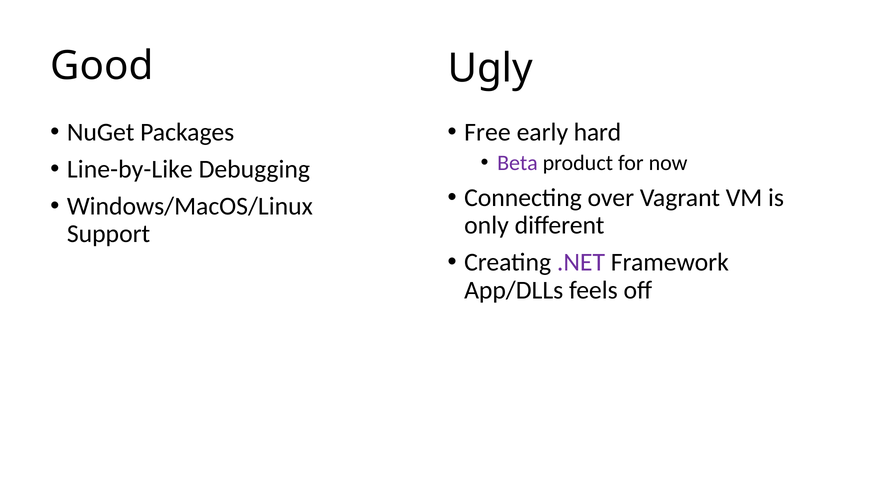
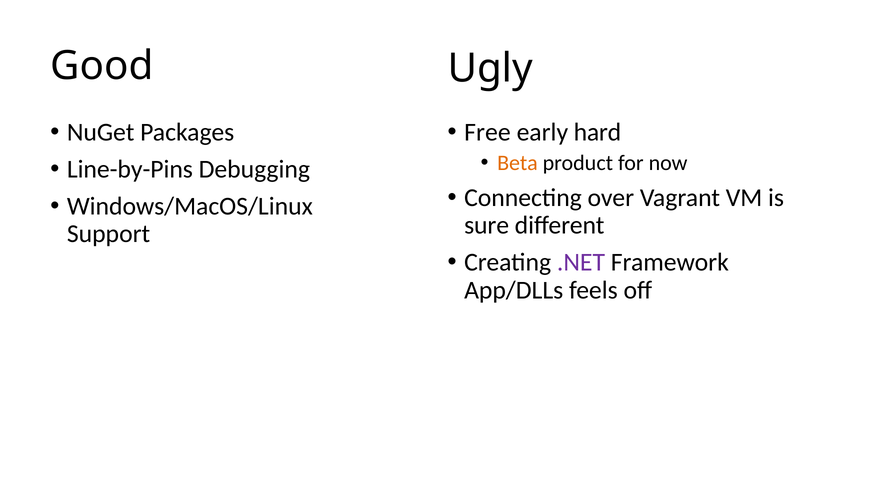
Beta colour: purple -> orange (517, 163)
Line-by-Like: Line-by-Like -> Line-by-Pins (130, 169)
only: only -> sure (487, 226)
